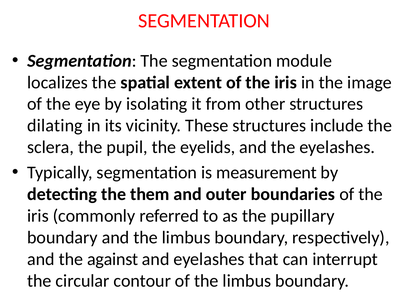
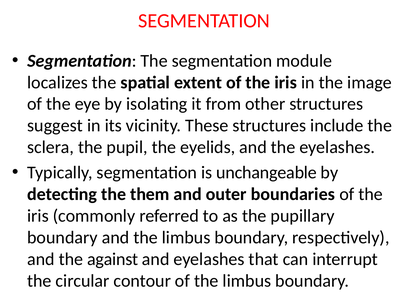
dilating: dilating -> suggest (55, 126)
measurement: measurement -> unchangeable (267, 172)
